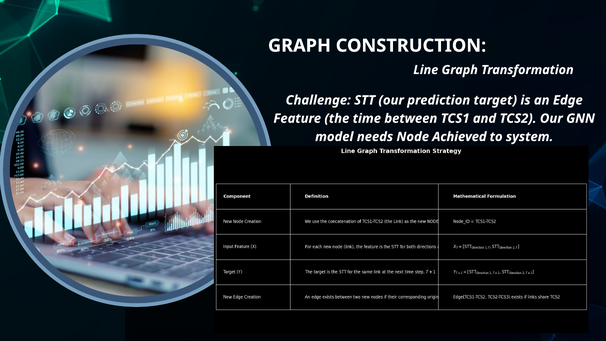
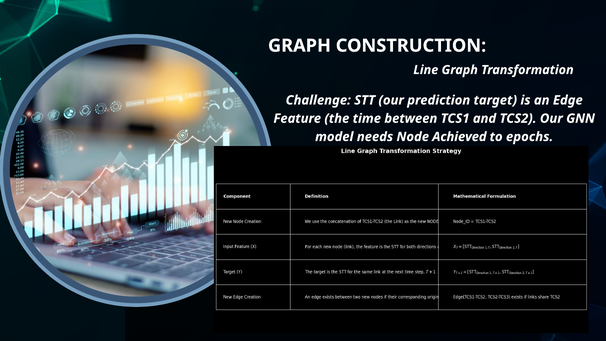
system: system -> epochs (530, 137)
